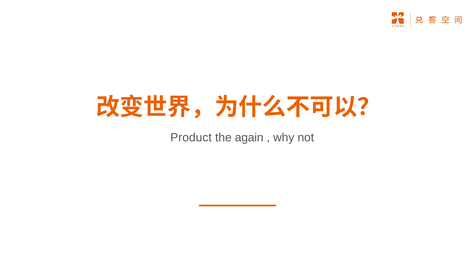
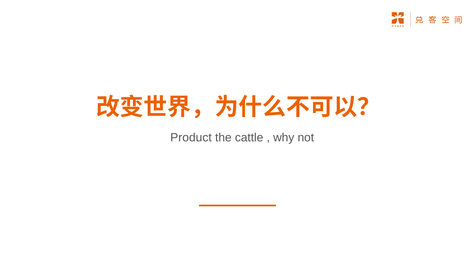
again: again -> cattle (249, 138)
